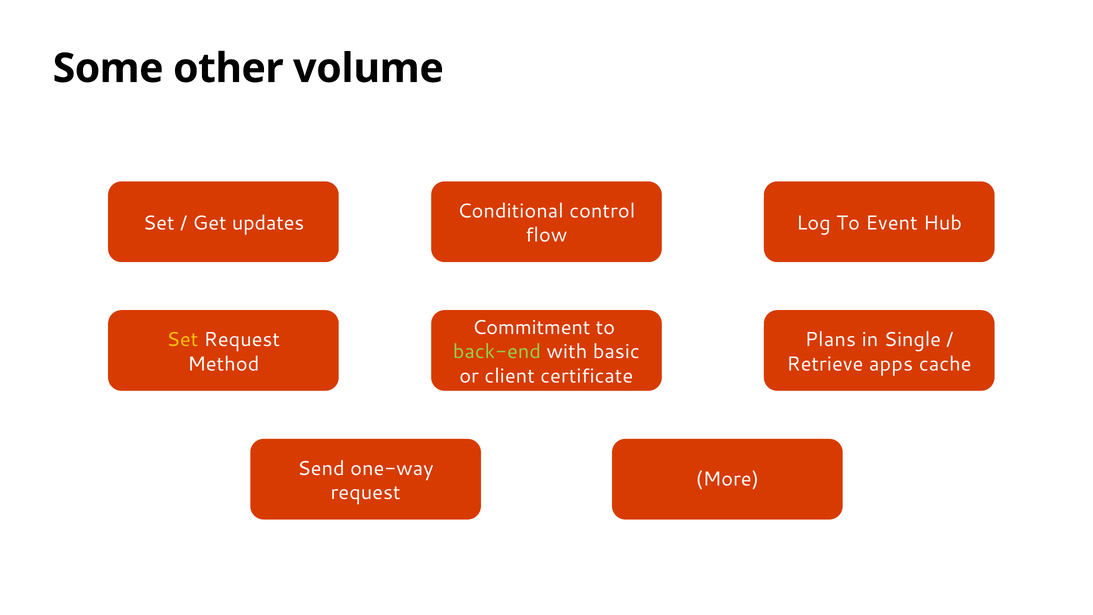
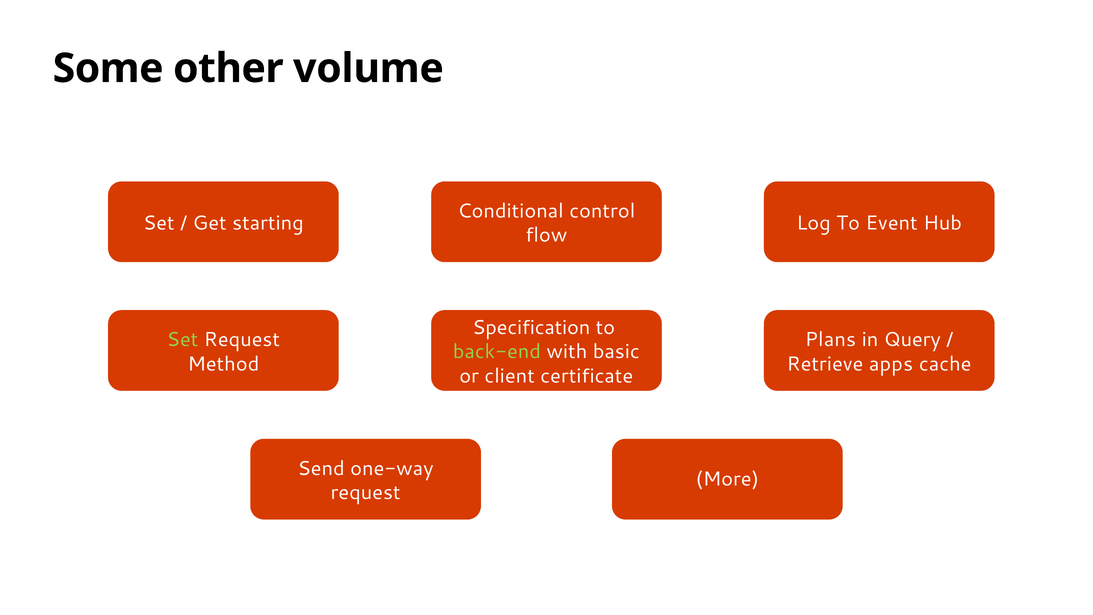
updates: updates -> starting (268, 223)
Commitment: Commitment -> Specification (531, 328)
Set colour: yellow -> light green (182, 340)
Single: Single -> Query (912, 340)
